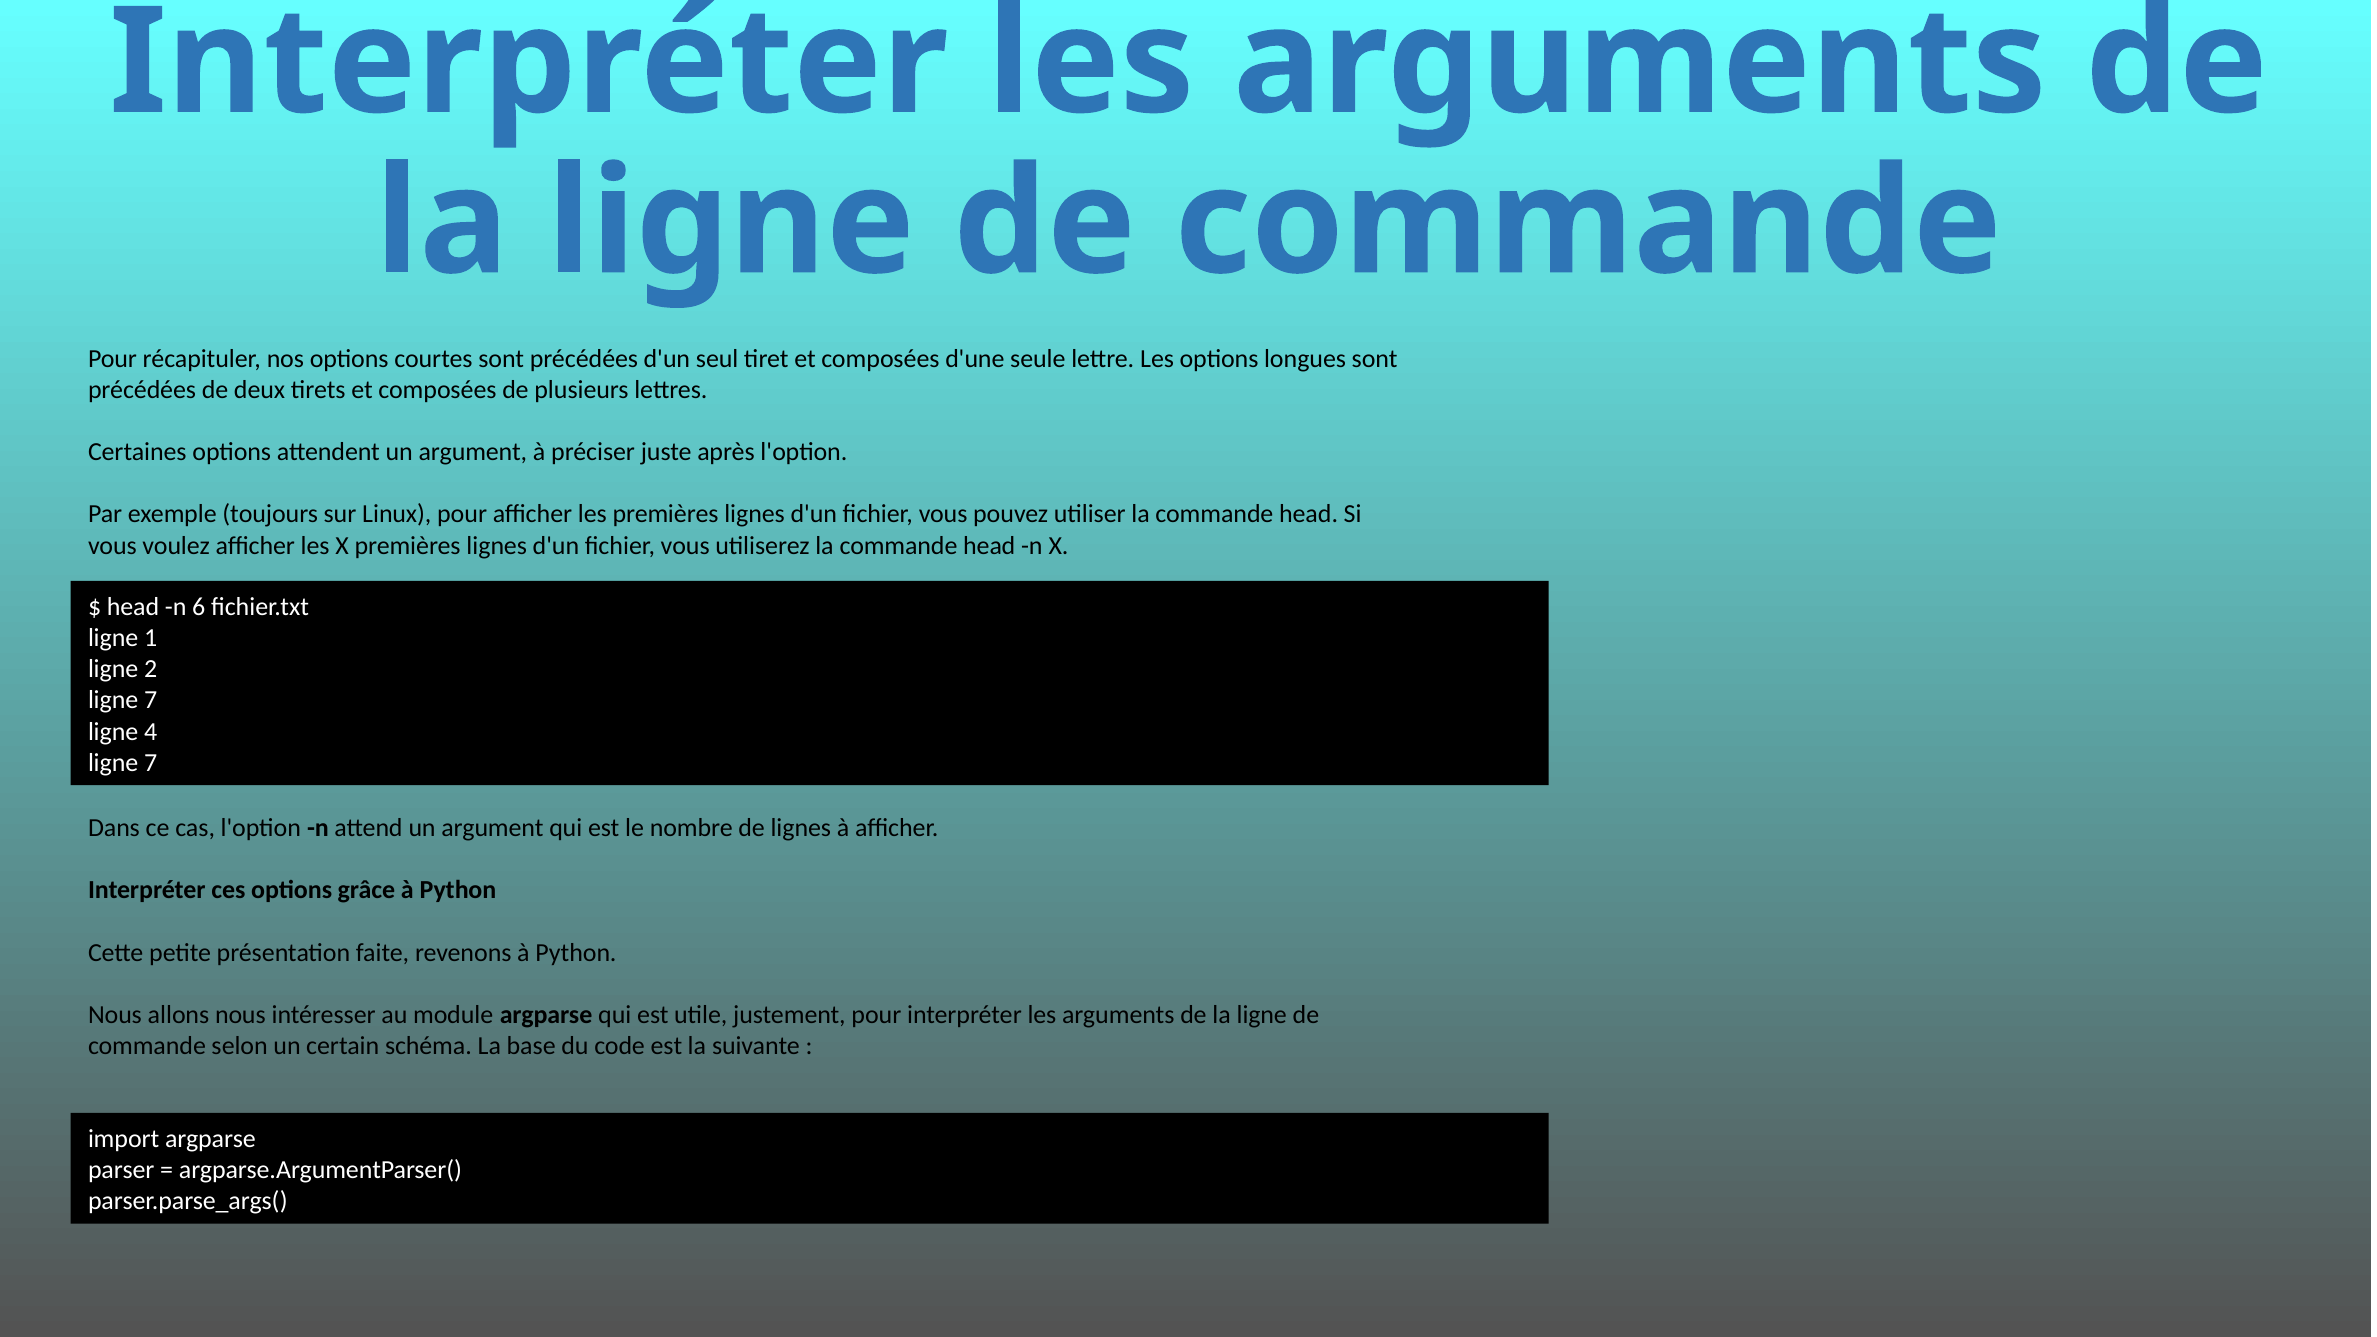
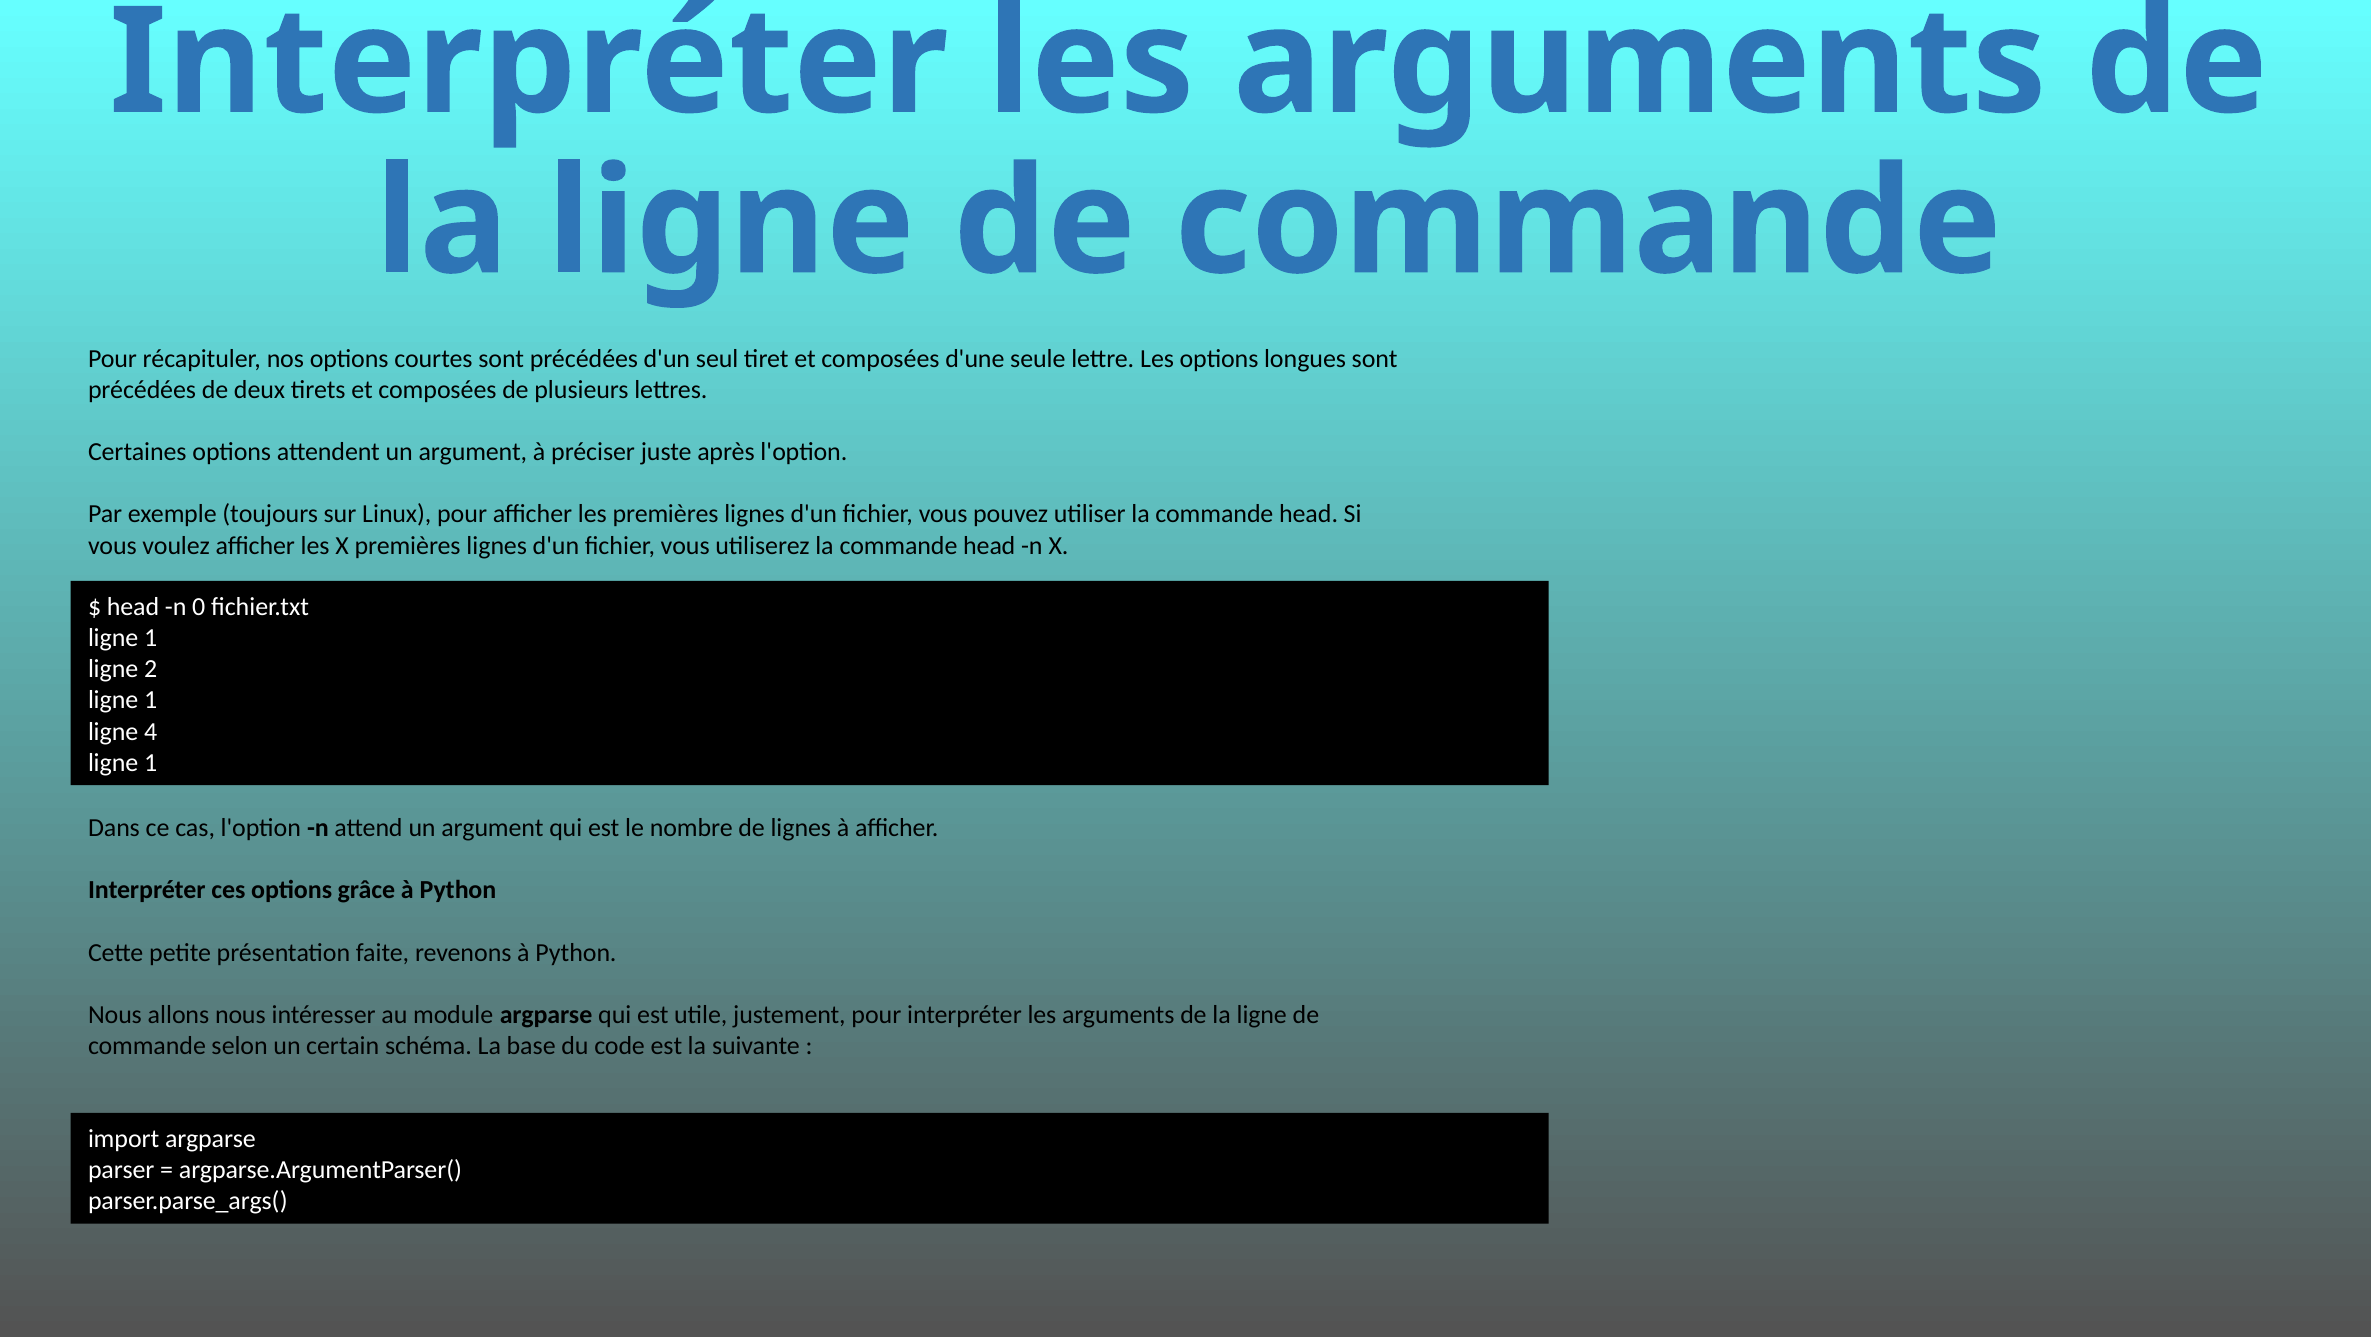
6: 6 -> 0 (199, 607)
7: 7 -> 1 (151, 700)
7: 7 -> 1 (151, 763)
